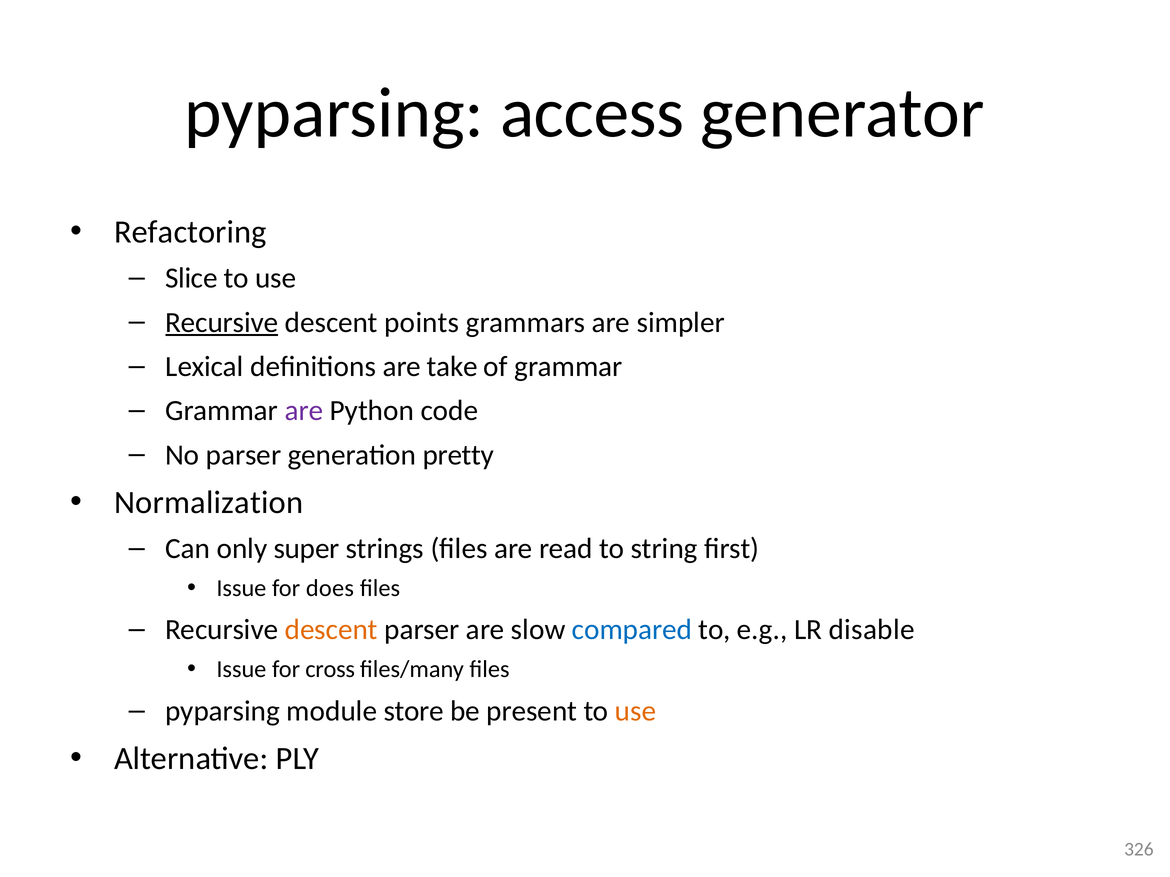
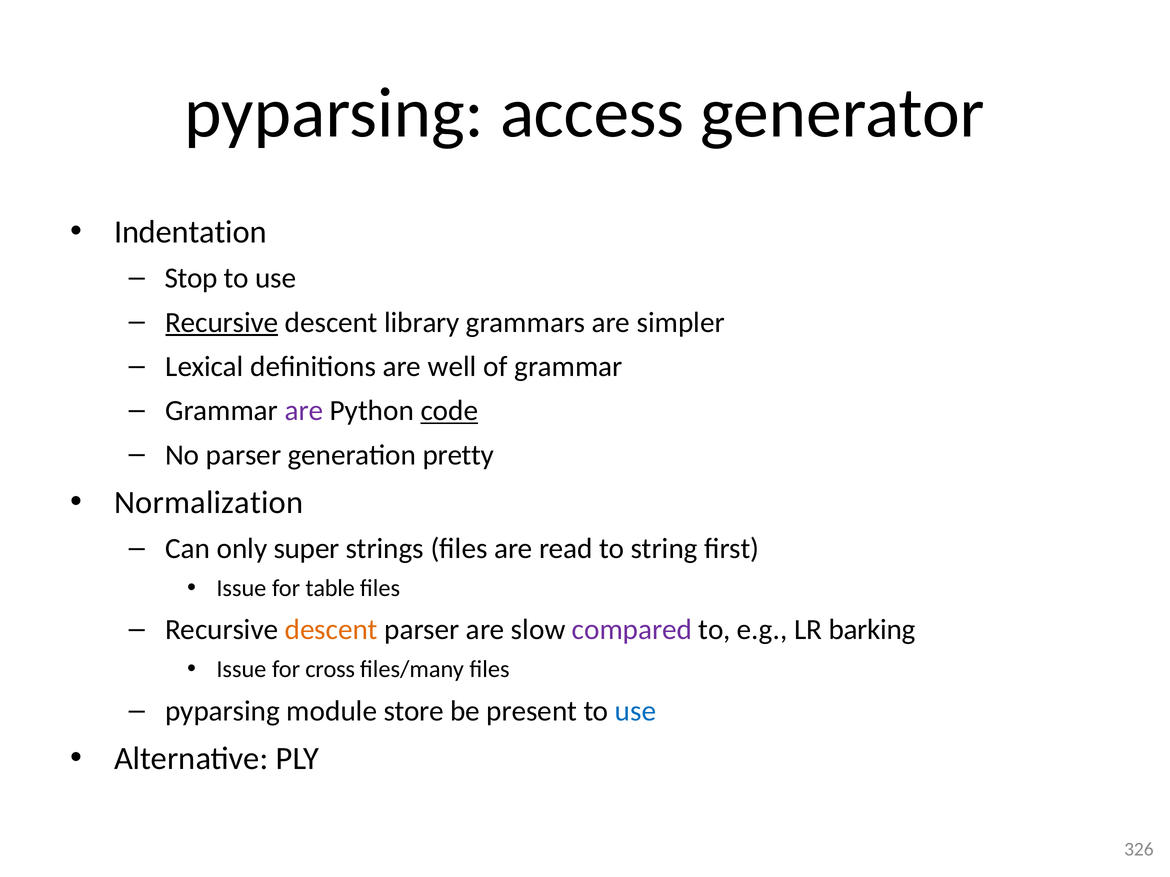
Refactoring: Refactoring -> Indentation (190, 232)
Slice: Slice -> Stop (191, 278)
points: points -> library (422, 323)
take: take -> well (452, 367)
code underline: none -> present (449, 411)
does: does -> table (330, 588)
compared colour: blue -> purple (632, 630)
disable: disable -> barking (872, 630)
use colour: orange -> blue (636, 711)
